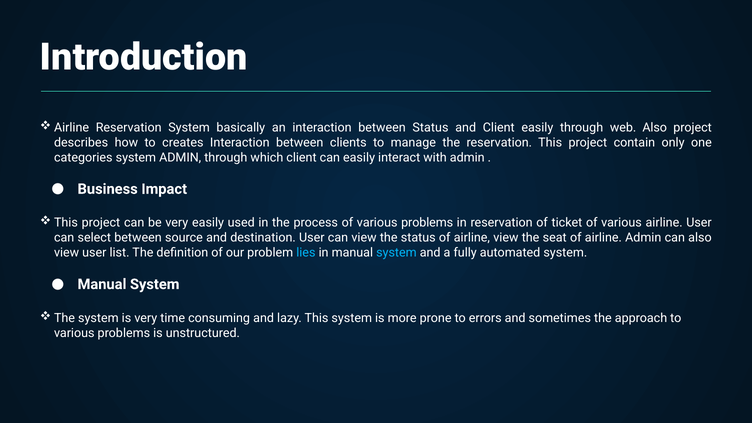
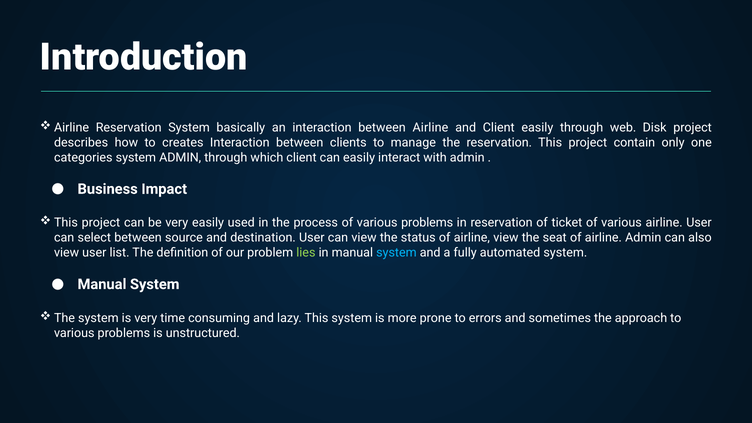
between Status: Status -> Airline (430, 127)
web Also: Also -> Disk (655, 127)
lies colour: light blue -> light green (306, 253)
